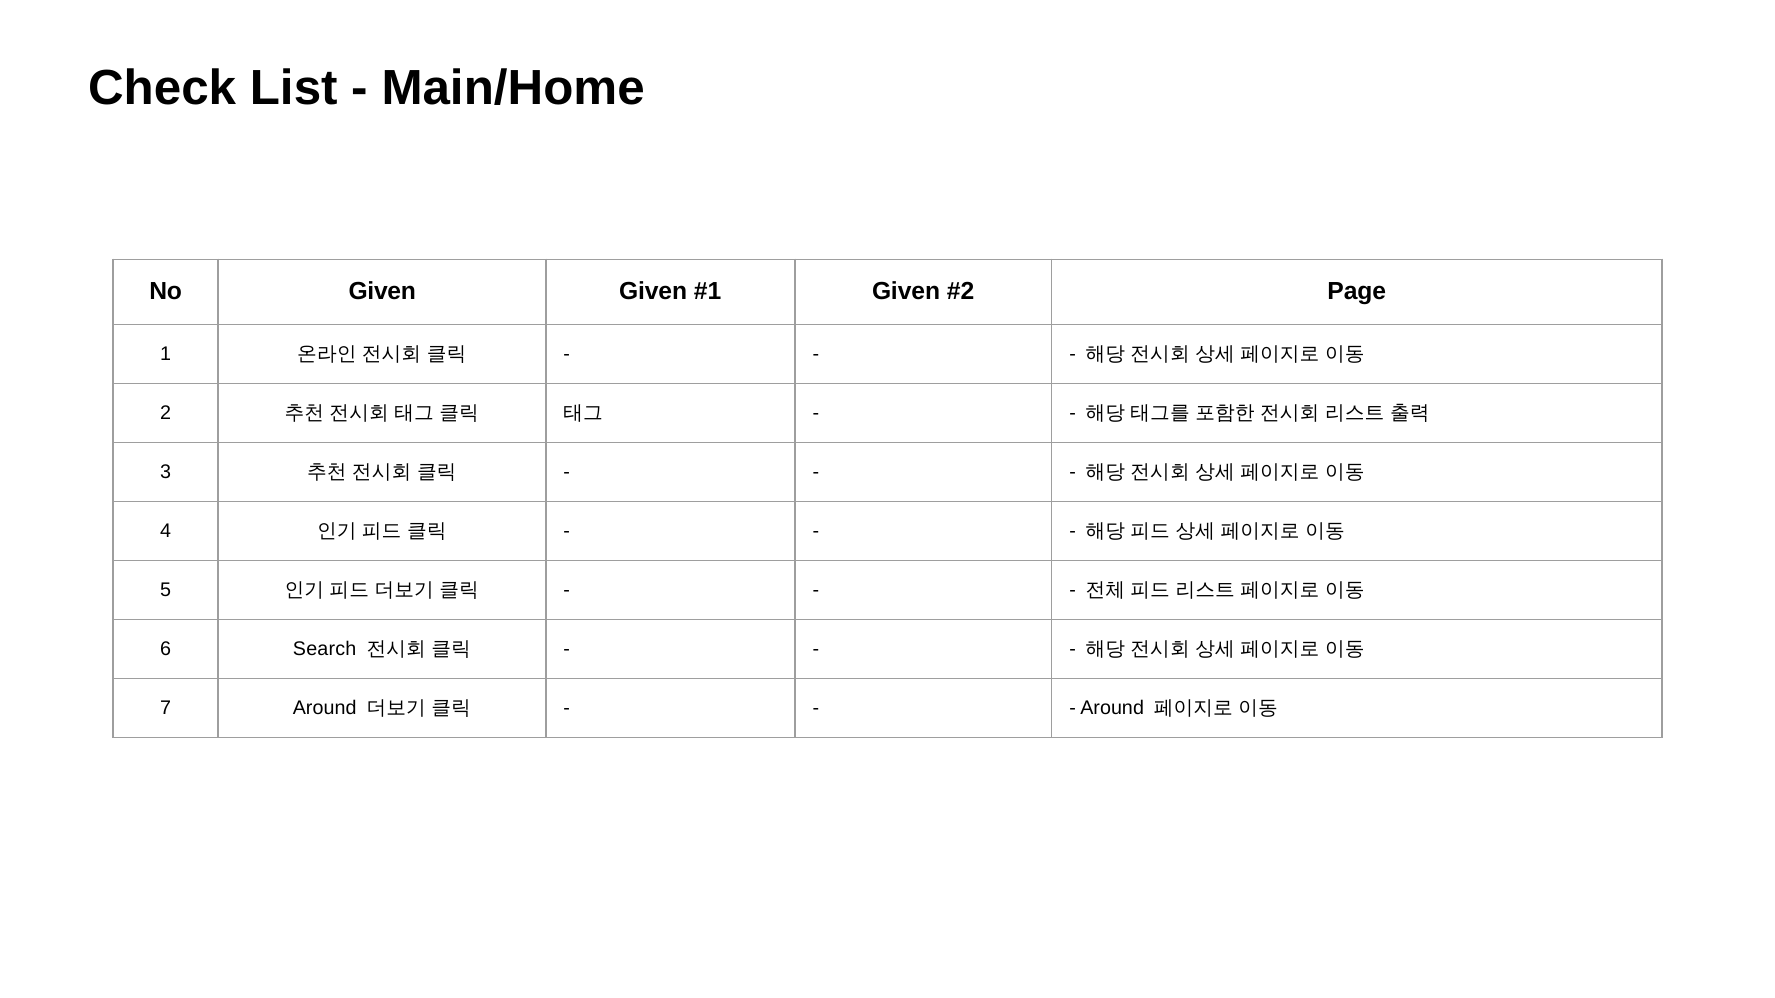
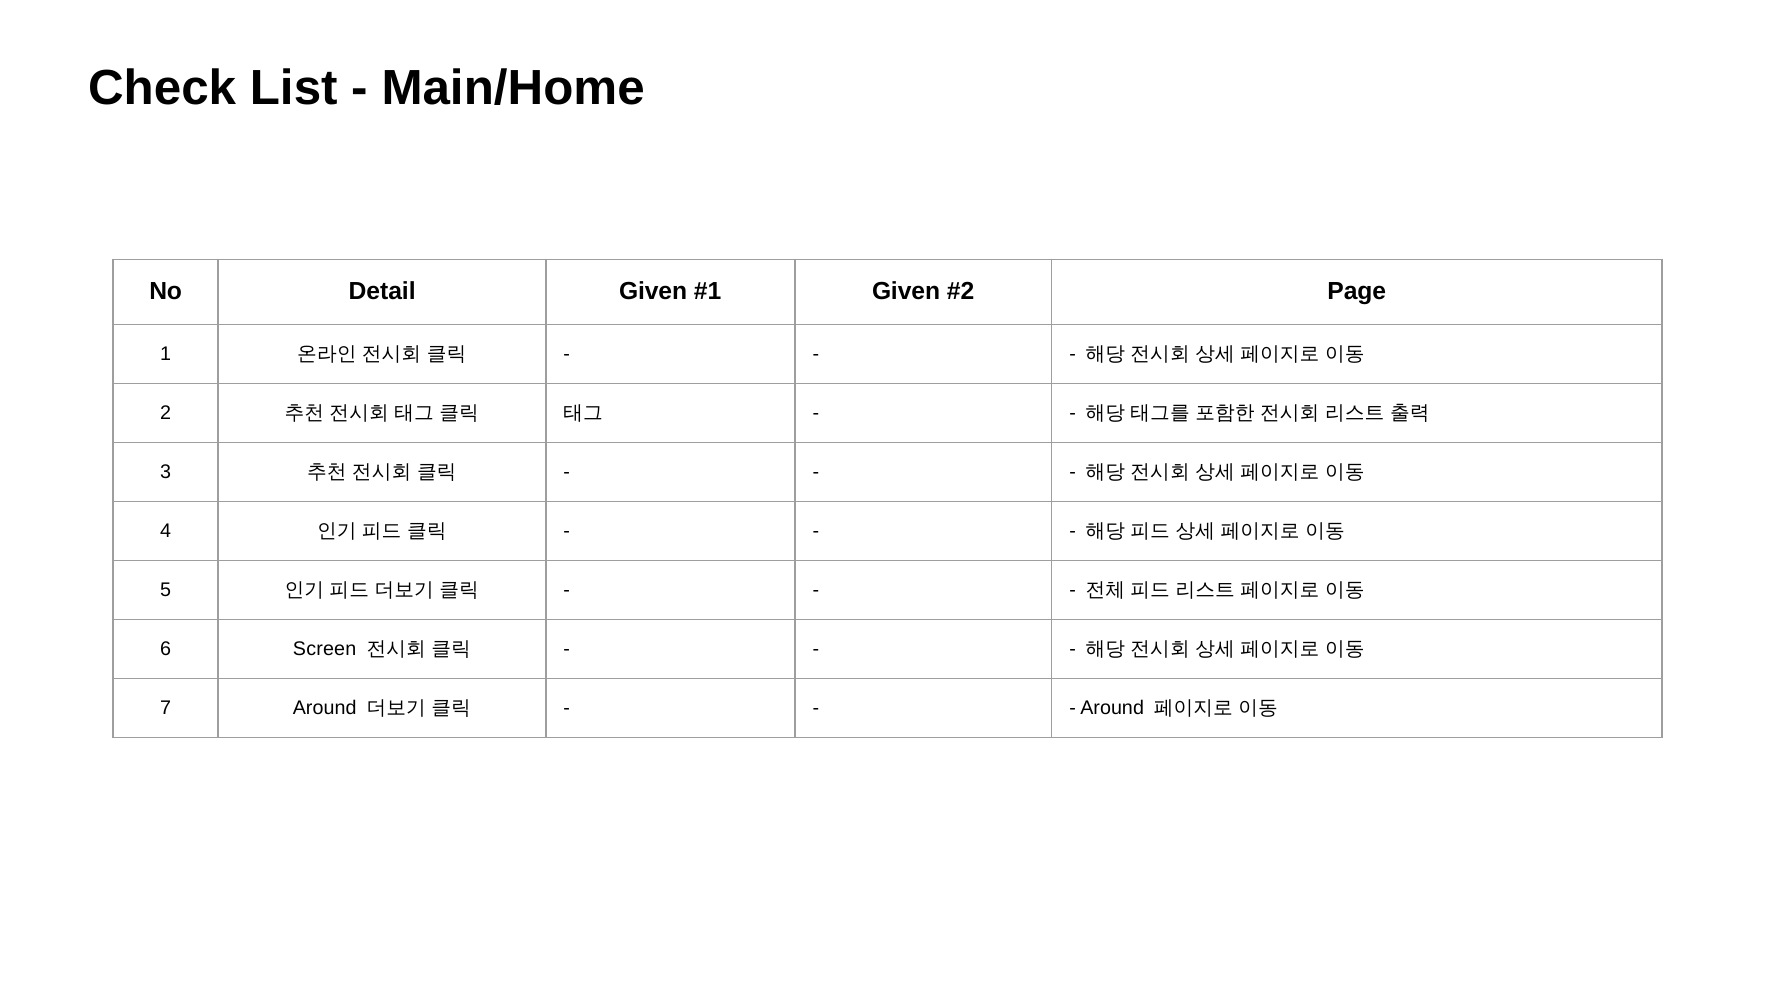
No Given: Given -> Detail (382, 291)
Search: Search -> Screen (325, 649)
